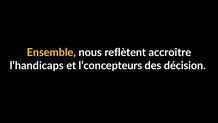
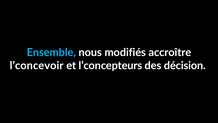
Ensemble colour: yellow -> light blue (51, 52)
reflètent: reflètent -> modifiés (125, 52)
l’handicaps: l’handicaps -> l’concevoir (37, 65)
